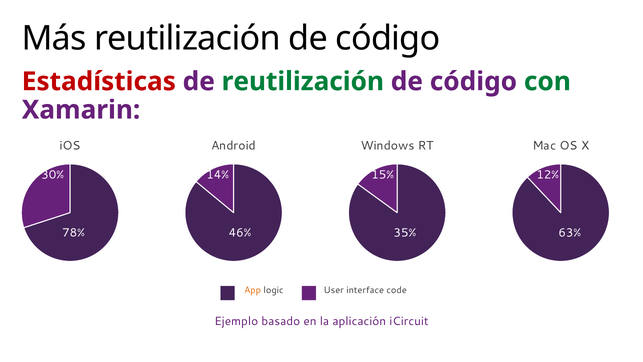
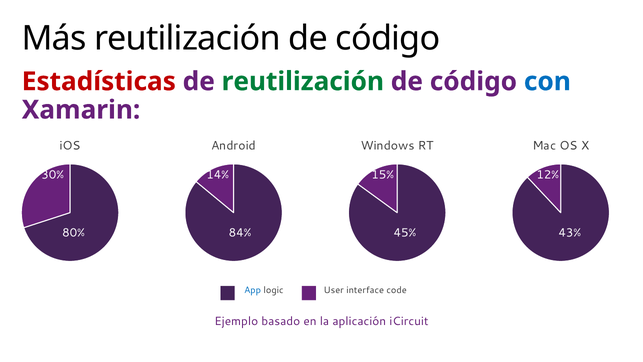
con colour: green -> blue (547, 81)
78%: 78% -> 80% (74, 233)
46%: 46% -> 84% (240, 233)
35%: 35% -> 45% (405, 233)
63%: 63% -> 43% (570, 233)
App colour: orange -> blue (253, 290)
